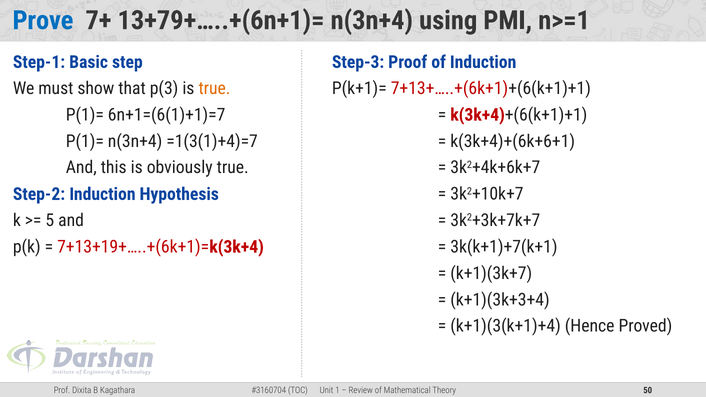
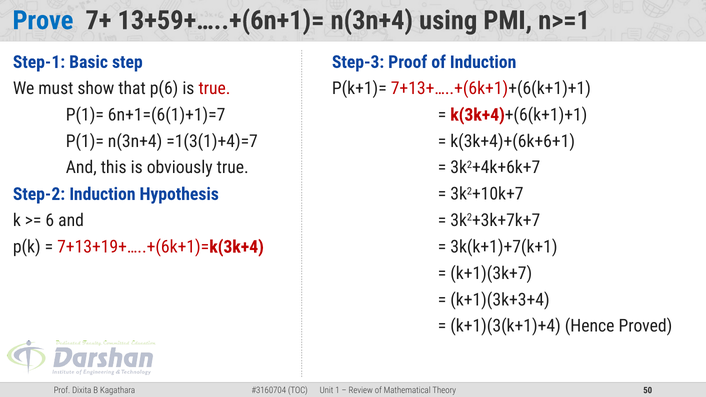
13+79+…..+(6n+1)=: 13+79+…..+(6n+1)= -> 13+59+…..+(6n+1)= (221, 20)
p(3: p(3 -> p(6 (164, 88)
true colour: orange -> red (215, 88)
5: 5 -> 6 (50, 221)
